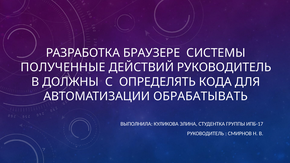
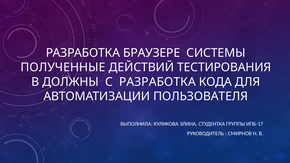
ДЕЙСТВИЙ РУКОВОДИТЕЛЬ: РУКОВОДИТЕЛЬ -> ТЕСТИРОВАНИЯ (224, 67)
С ОПРЕДЕЛЯТЬ: ОПРЕДЕЛЯТЬ -> РАЗРАБОТКА (157, 82)
ОБРАБАТЫВАТЬ: ОБРАБАТЫВАТЬ -> ПОЛЬЗОВАТЕЛЯ (201, 96)
